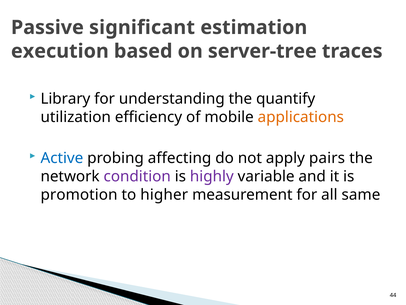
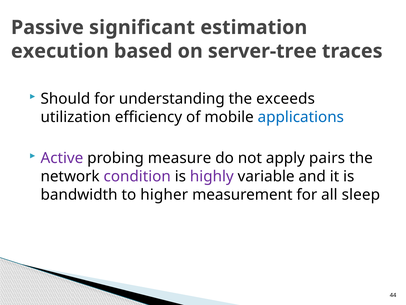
Library: Library -> Should (65, 99)
quantify: quantify -> exceeds (286, 99)
applications colour: orange -> blue (301, 117)
Active colour: blue -> purple (62, 158)
affecting: affecting -> measure (180, 158)
promotion: promotion -> bandwidth (79, 194)
same: same -> sleep (361, 194)
